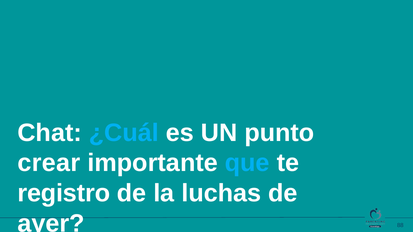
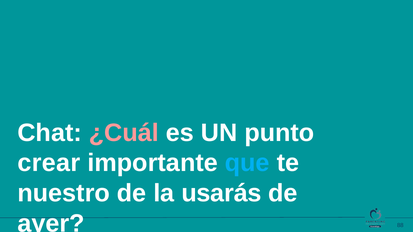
¿Cuál colour: light blue -> pink (124, 133)
registro: registro -> nuestro (64, 193)
luchas: luchas -> usarás (221, 193)
